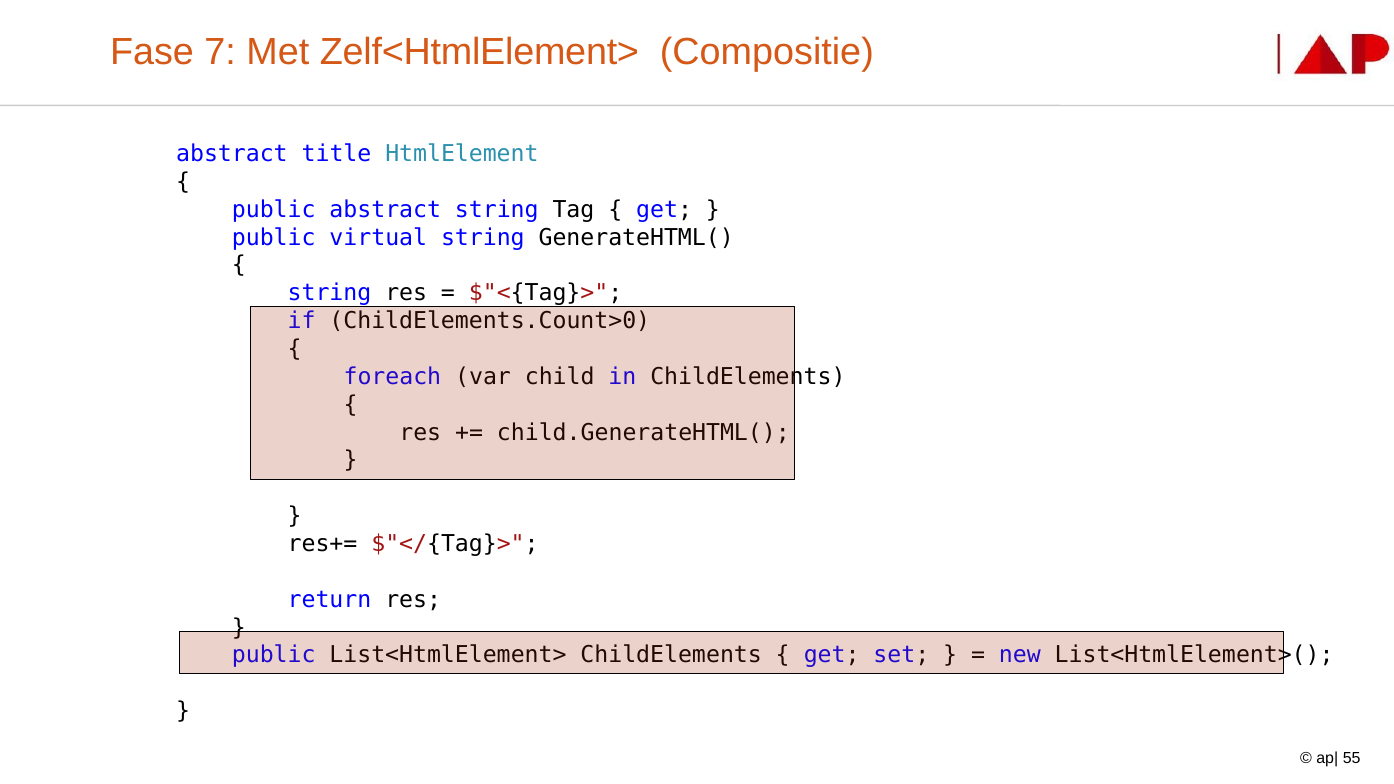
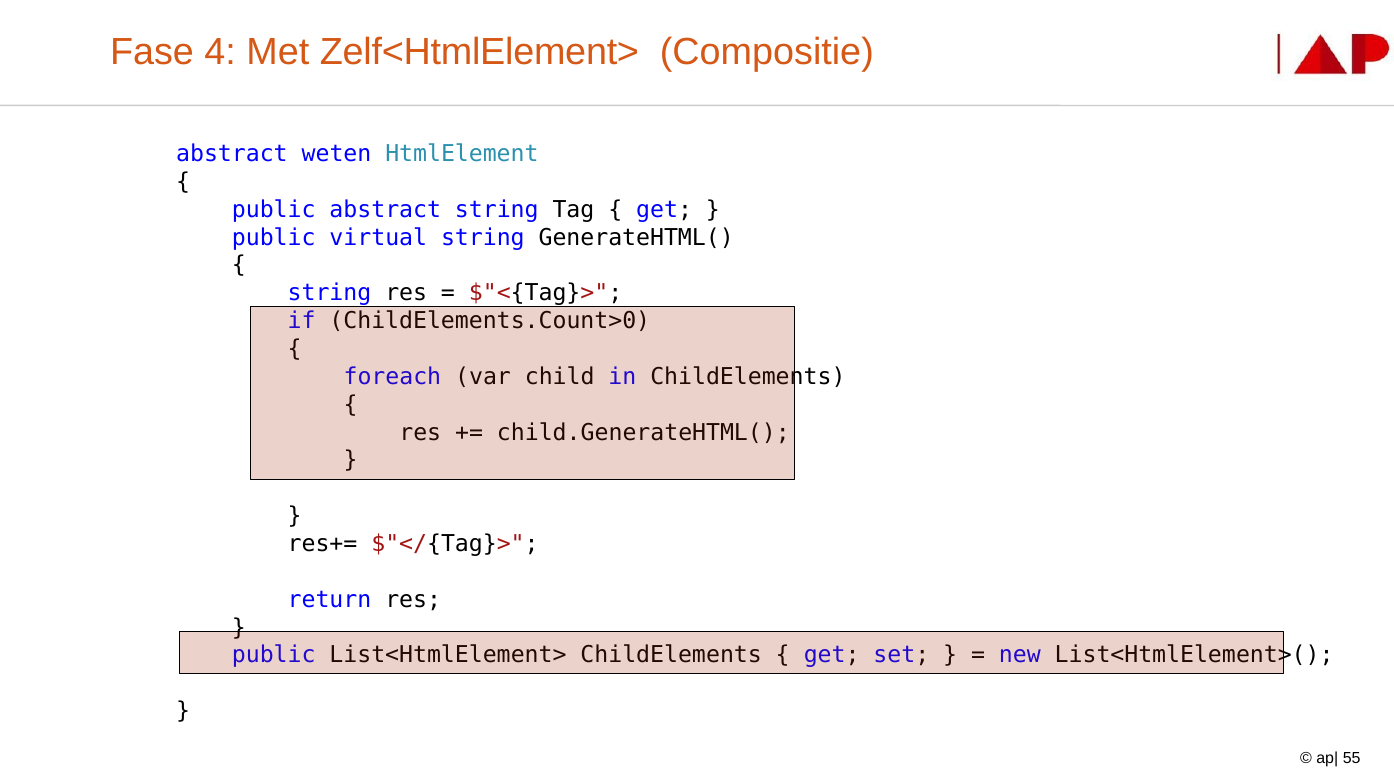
7: 7 -> 4 (220, 52)
title: title -> weten (337, 154)
